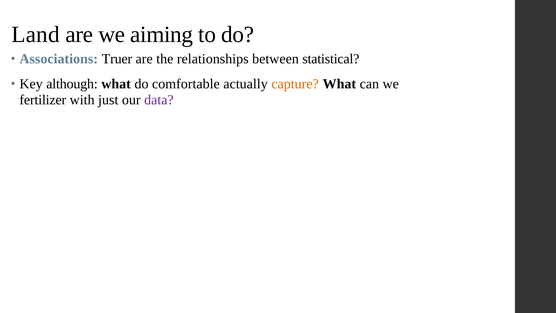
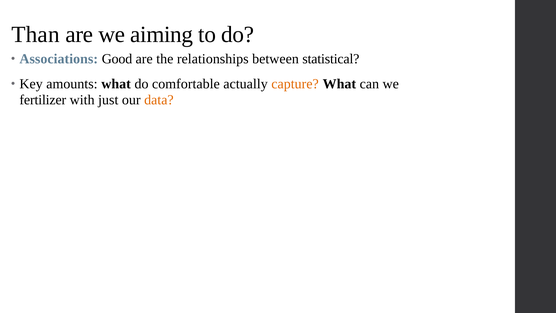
Land: Land -> Than (36, 35)
Truer: Truer -> Good (117, 59)
although: although -> amounts (72, 84)
data colour: purple -> orange (159, 100)
